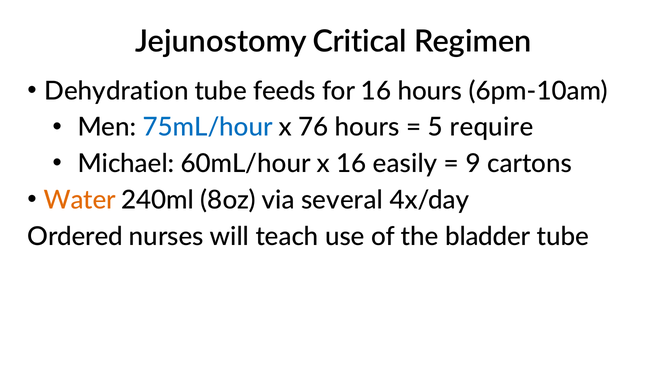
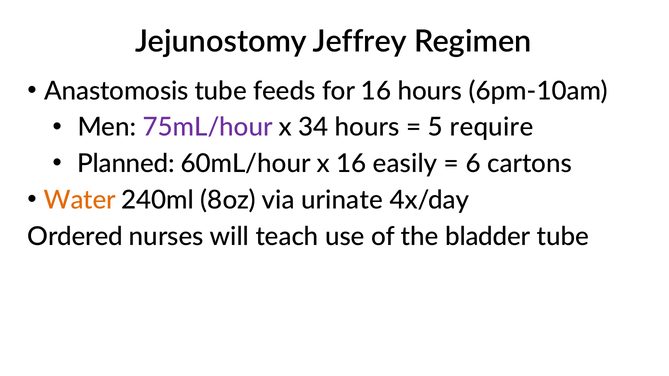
Critical: Critical -> Jeffrey (360, 41)
Dehydration: Dehydration -> Anastomosis (117, 91)
75mL/hour colour: blue -> purple (208, 128)
76: 76 -> 34 (313, 128)
Michael: Michael -> Planned (126, 164)
9: 9 -> 6 (473, 164)
several: several -> urinate (342, 200)
